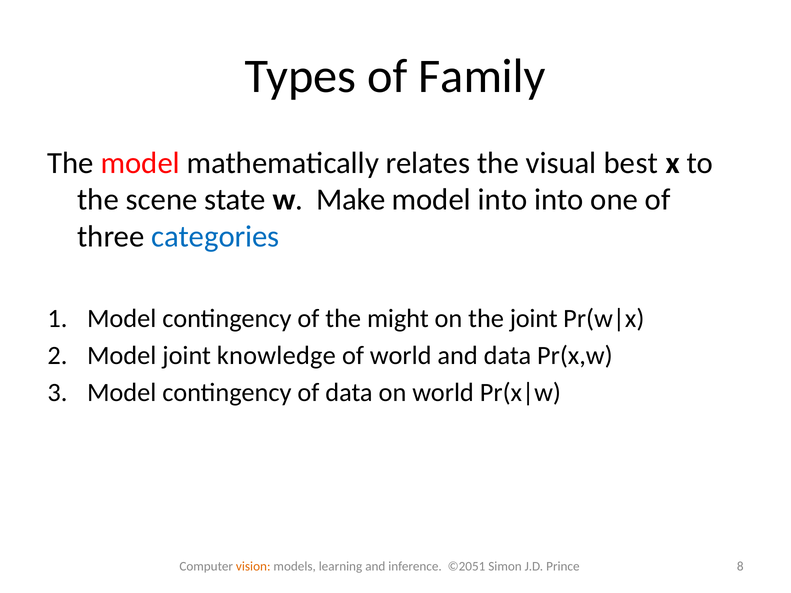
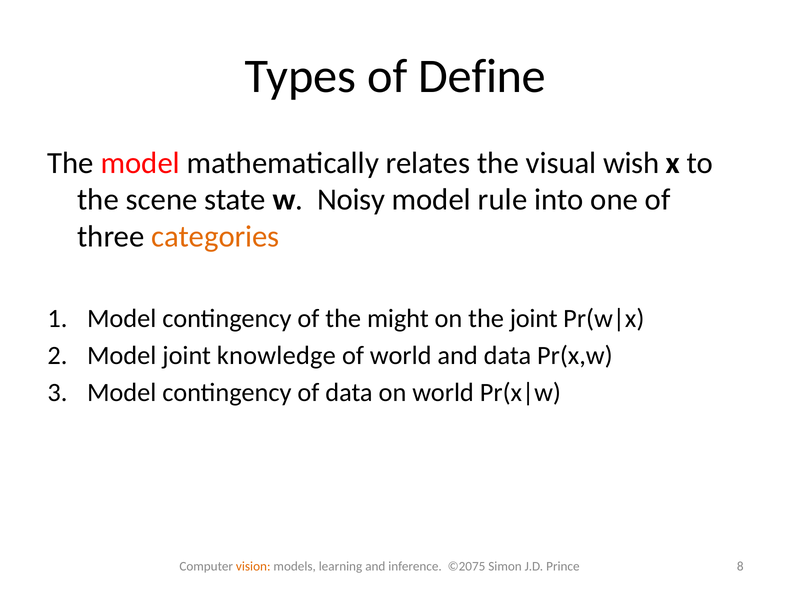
Family: Family -> Define (482, 77)
best: best -> wish (631, 163)
Make: Make -> Noisy (351, 200)
model into: into -> rule (503, 200)
categories colour: blue -> orange (215, 237)
©2051: ©2051 -> ©2075 (466, 567)
